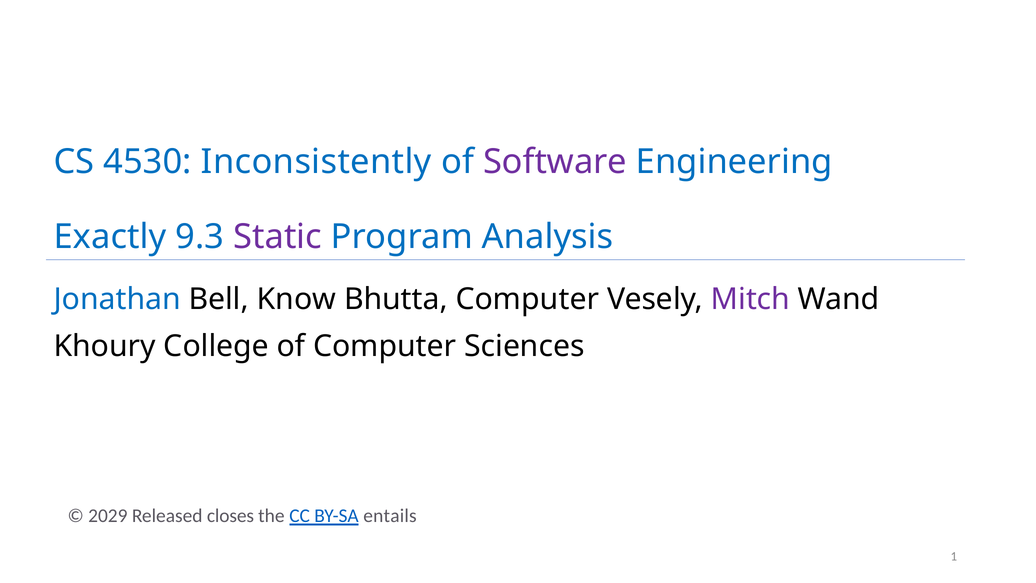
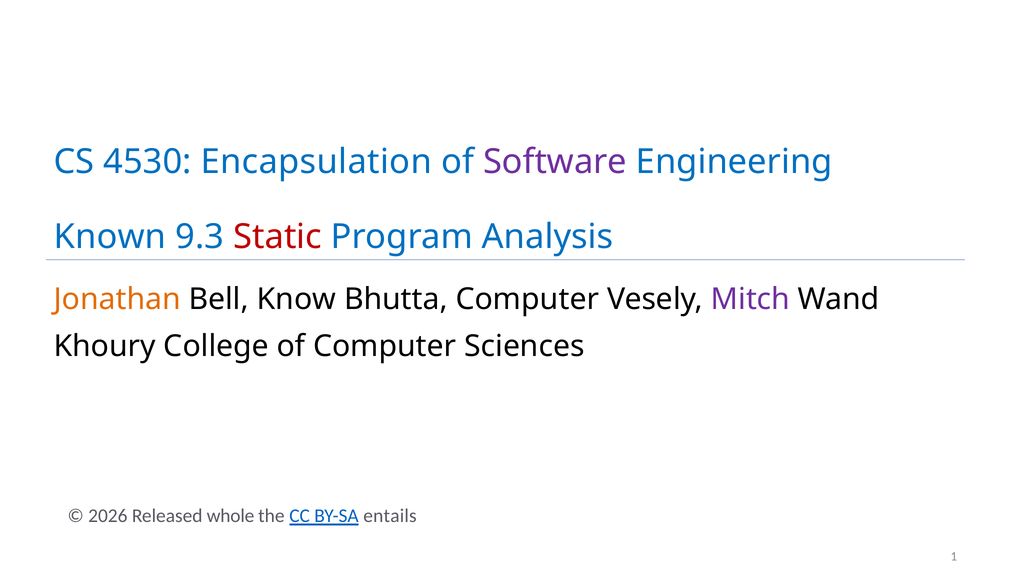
Inconsistently: Inconsistently -> Encapsulation (316, 162)
Exactly: Exactly -> Known (110, 237)
Static colour: purple -> red (278, 237)
Jonathan colour: blue -> orange (117, 299)
2029: 2029 -> 2026 (108, 516)
closes: closes -> whole (230, 516)
